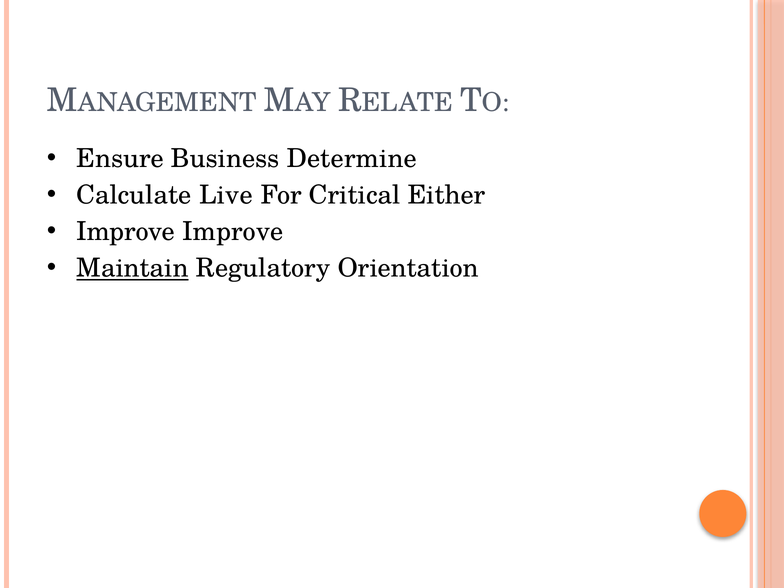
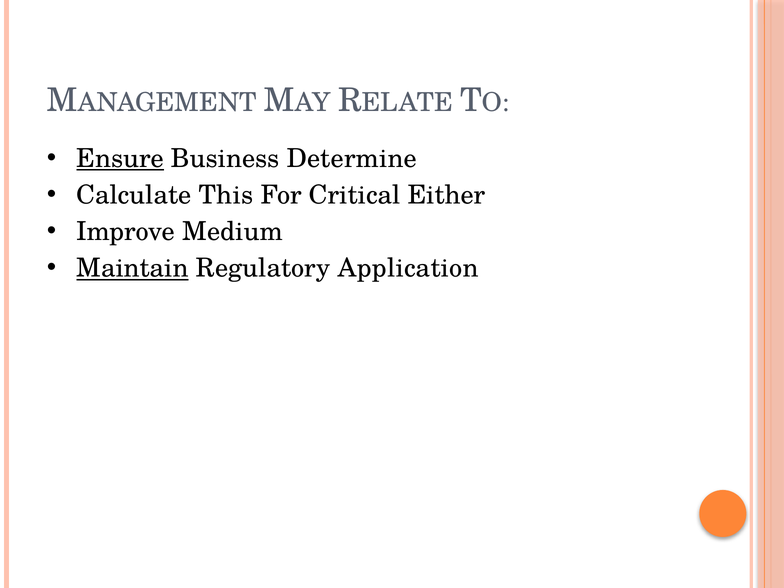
Ensure underline: none -> present (120, 159)
Live: Live -> This (226, 195)
Improve Improve: Improve -> Medium (233, 232)
Orientation: Orientation -> Application (408, 268)
